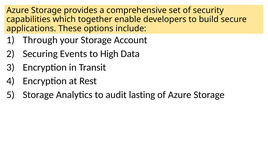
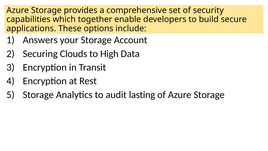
Through: Through -> Answers (40, 40)
Events: Events -> Clouds (74, 54)
